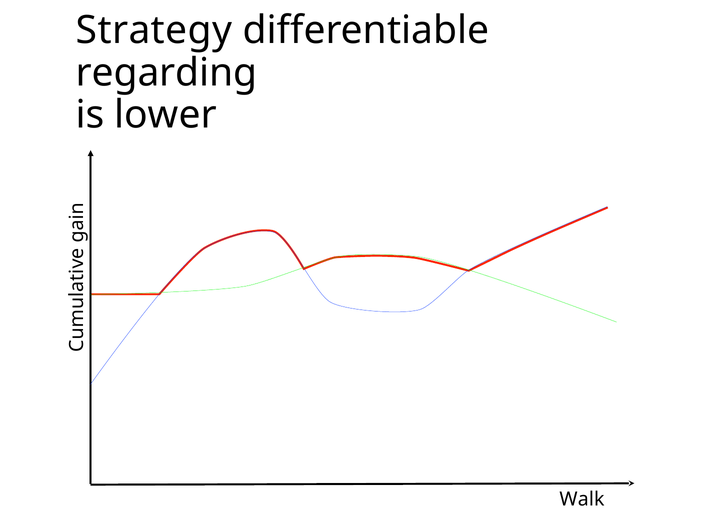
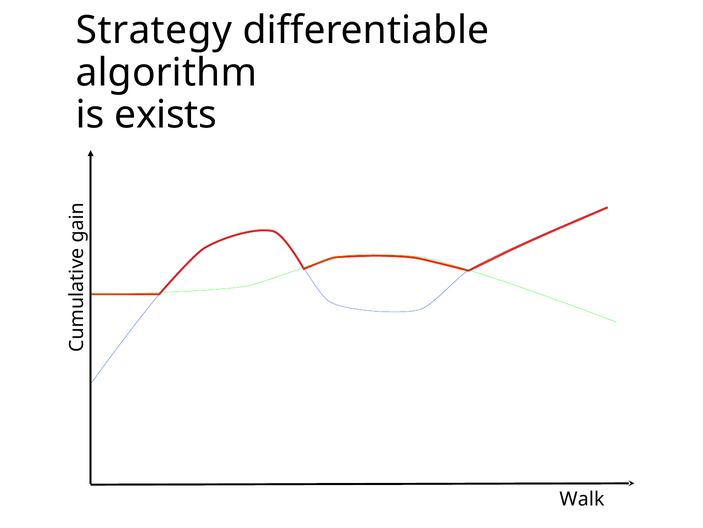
regarding: regarding -> algorithm (166, 72)
lower: lower -> exists (166, 115)
